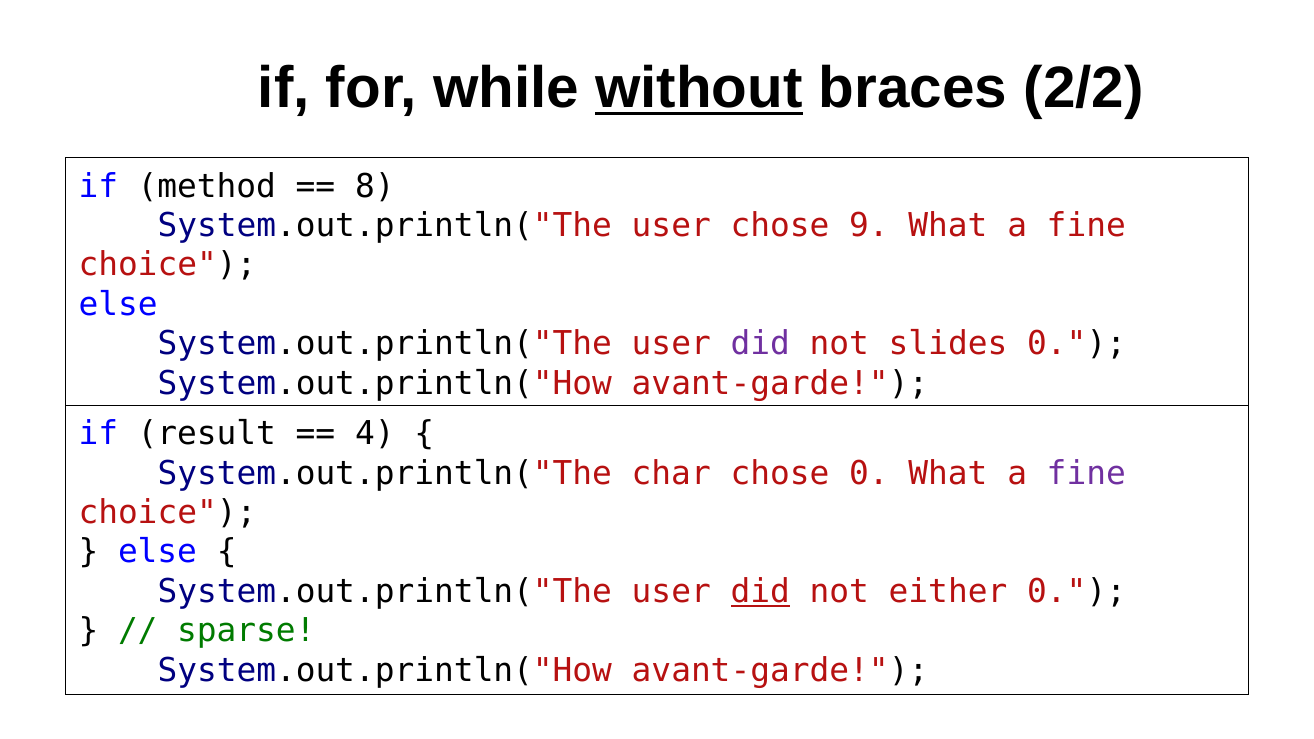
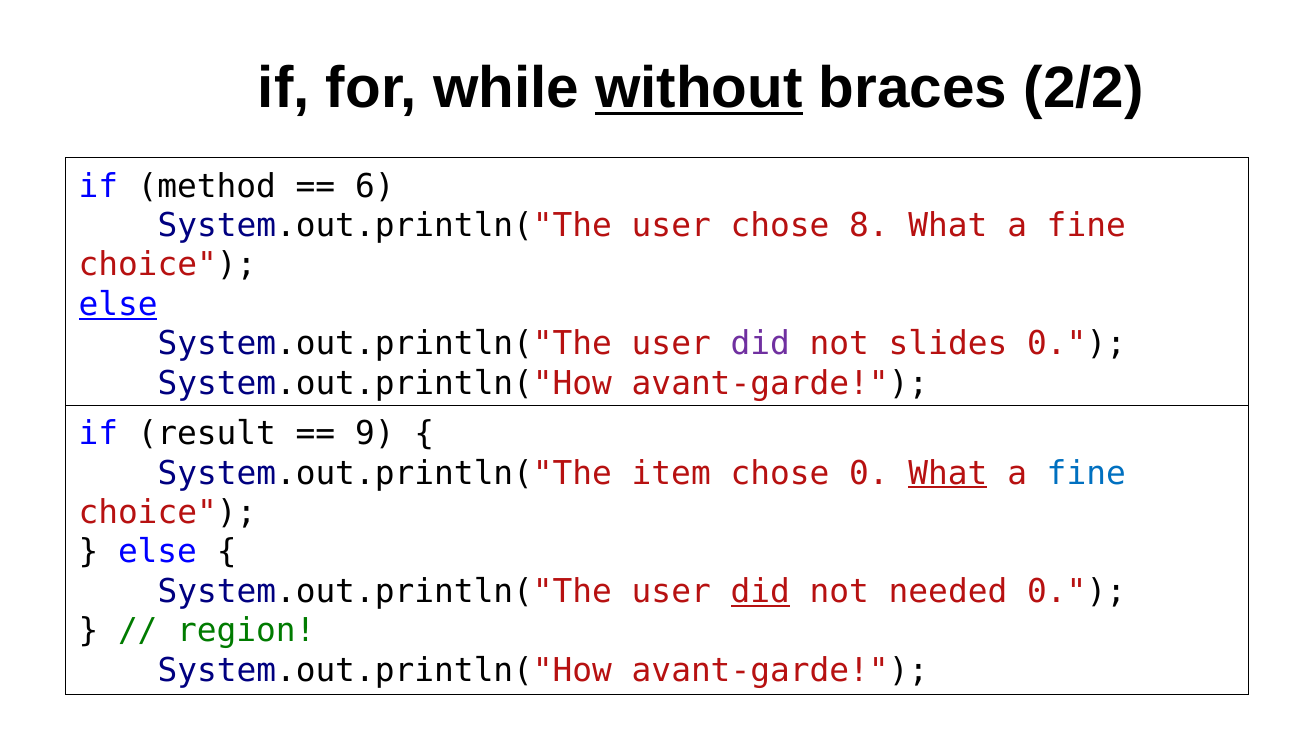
8: 8 -> 6 (375, 186)
9: 9 -> 8 (869, 226)
else underline: none -> present (118, 305)
4: 4 -> 9 (375, 434)
char: char -> item (671, 473)
What underline: none -> present (948, 473)
fine colour: purple -> blue (1086, 473)
either: either -> needed (948, 592)
sparse: sparse -> region (246, 631)
